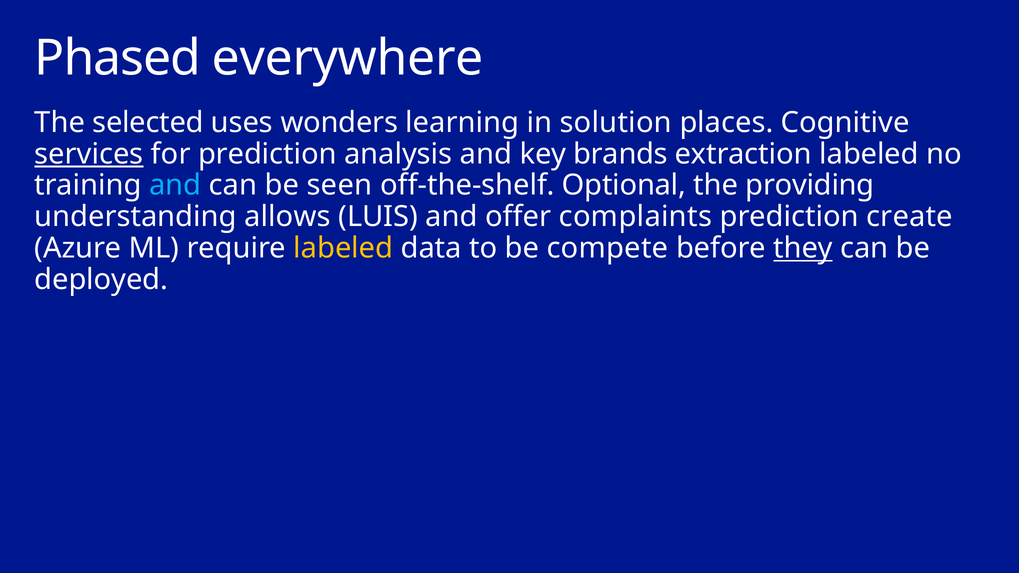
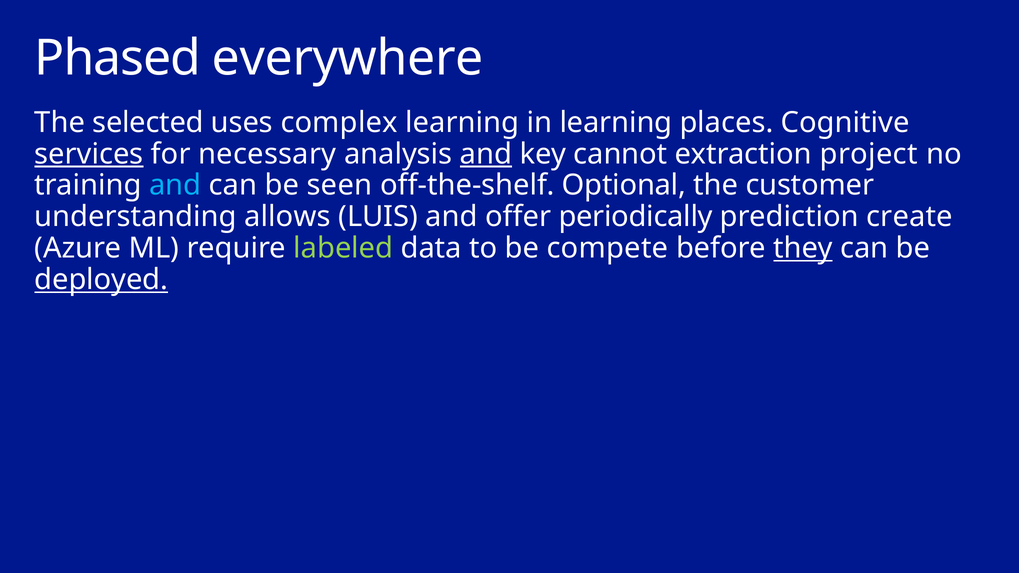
wonders: wonders -> complex (339, 122)
in solution: solution -> learning (616, 122)
for prediction: prediction -> necessary (267, 154)
and underline: none -> present (486, 154)
brands: brands -> cannot (620, 154)
extraction labeled: labeled -> project (869, 154)
providing: providing -> customer (810, 185)
complaints: complaints -> periodically (636, 217)
labeled colour: yellow -> light green (343, 248)
deployed underline: none -> present (101, 280)
